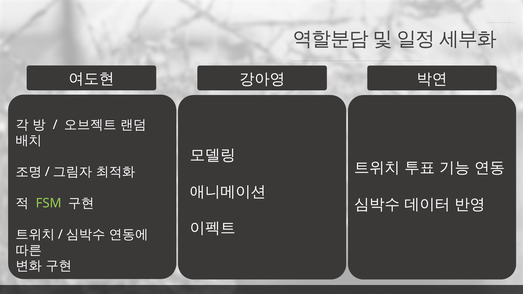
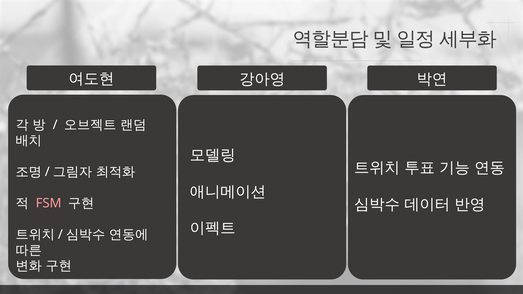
FSM colour: light green -> pink (49, 203)
